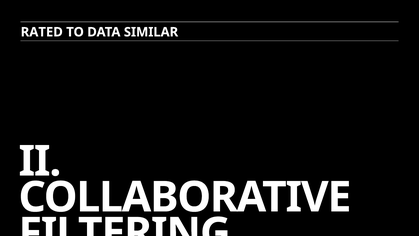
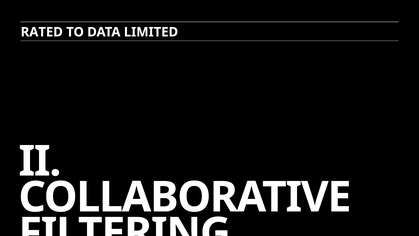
SIMILAR: SIMILAR -> LIMITED (151, 32)
